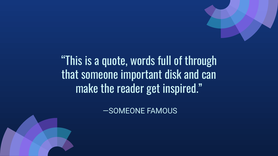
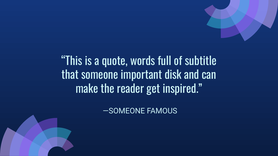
through: through -> subtitle (201, 61)
